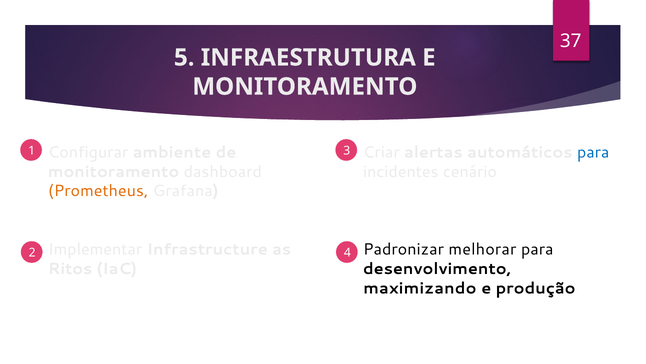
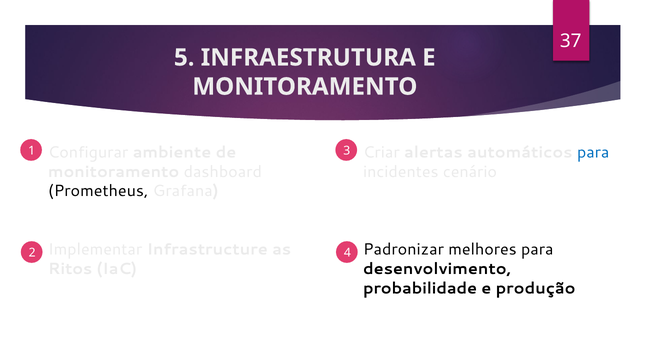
Prometheus colour: orange -> black (98, 191)
melhorar: melhorar -> melhores (483, 249)
maximizando: maximizando -> probabilidade (420, 288)
